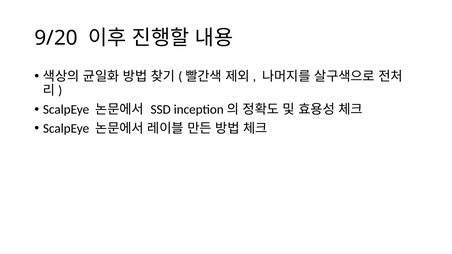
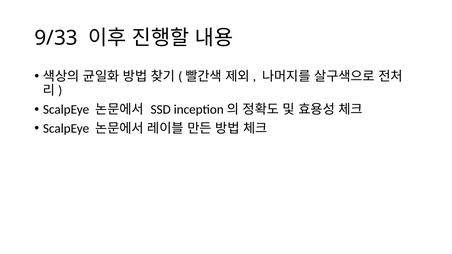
9/20: 9/20 -> 9/33 (56, 38)
